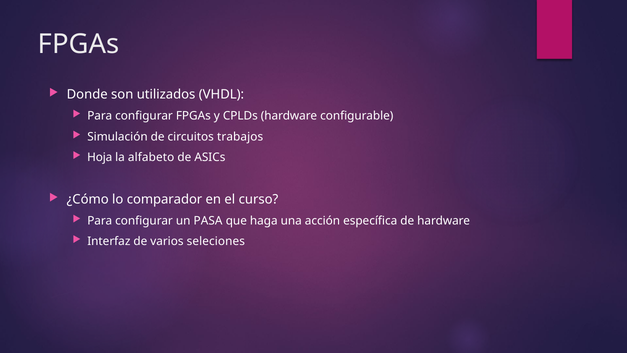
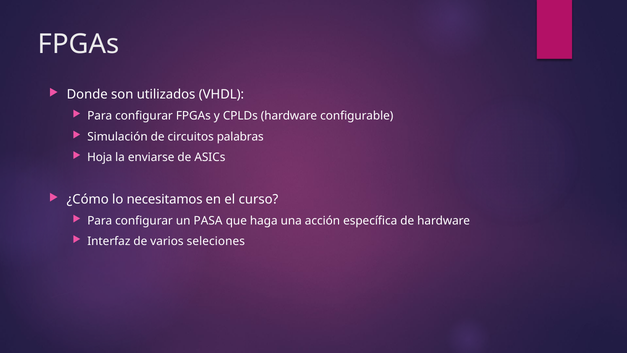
trabajos: trabajos -> palabras (240, 137)
alfabeto: alfabeto -> enviarse (151, 157)
comparador: comparador -> necesitamos (165, 199)
